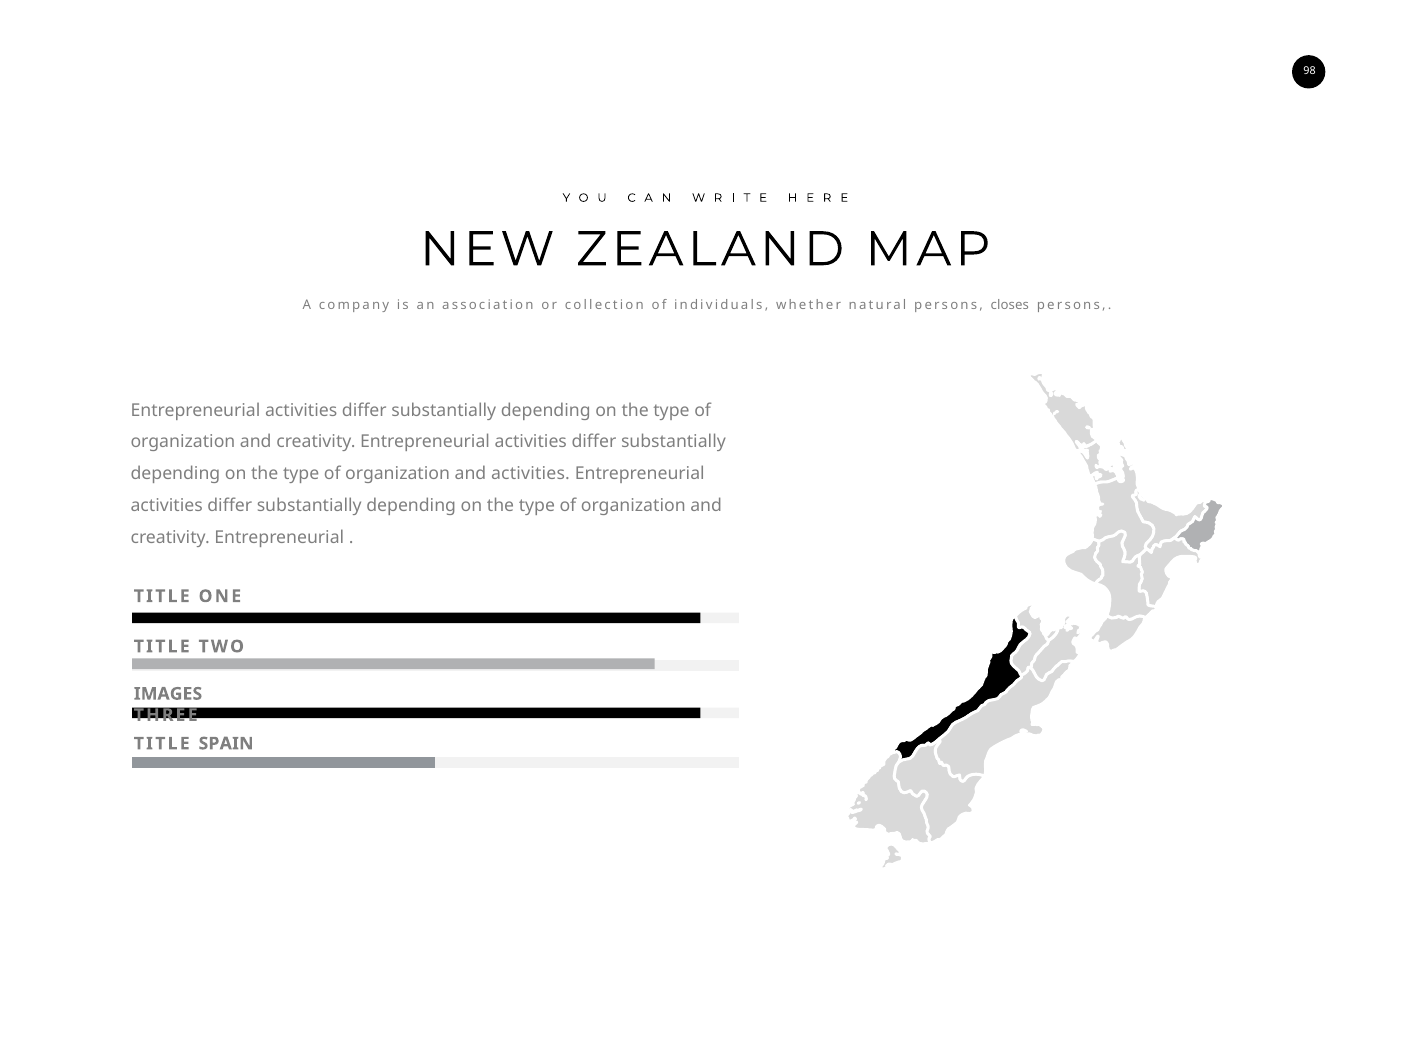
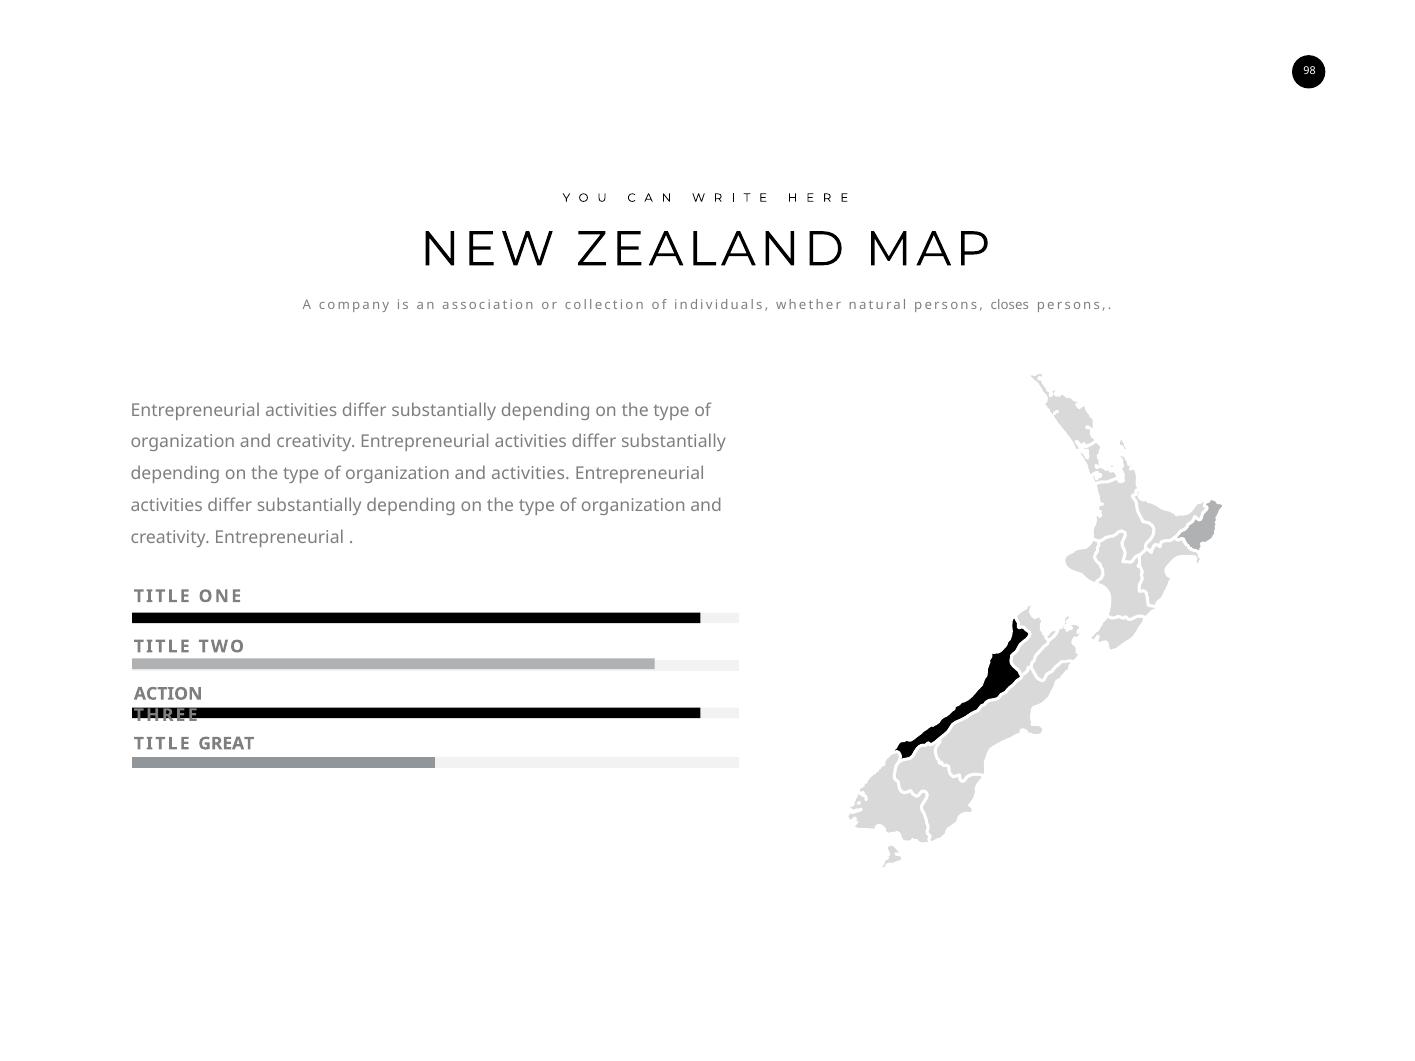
IMAGES: IMAGES -> ACTION (168, 694)
SPAIN: SPAIN -> GREAT (226, 744)
